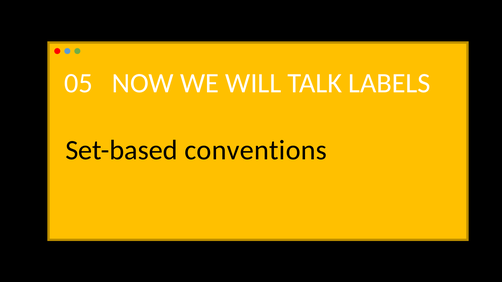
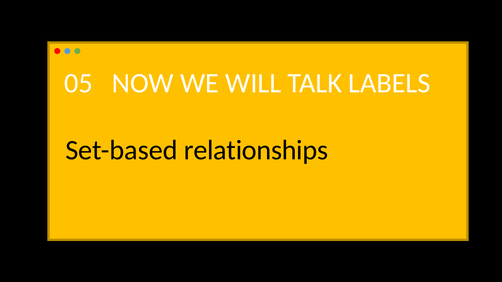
conventions: conventions -> relationships (256, 150)
